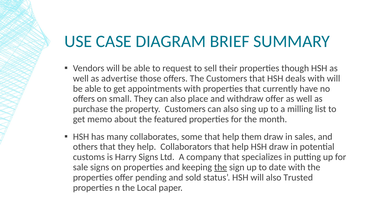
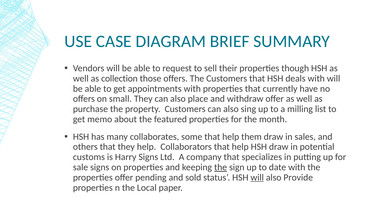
advertise: advertise -> collection (119, 78)
will underline: none -> present (257, 178)
Trusted: Trusted -> Provide (298, 178)
